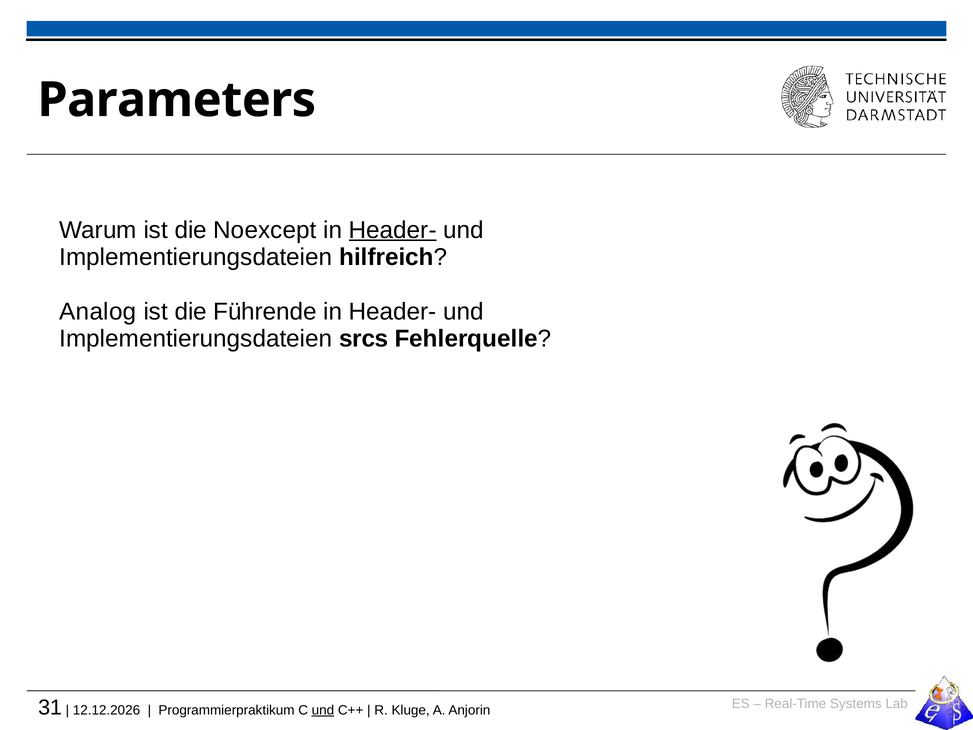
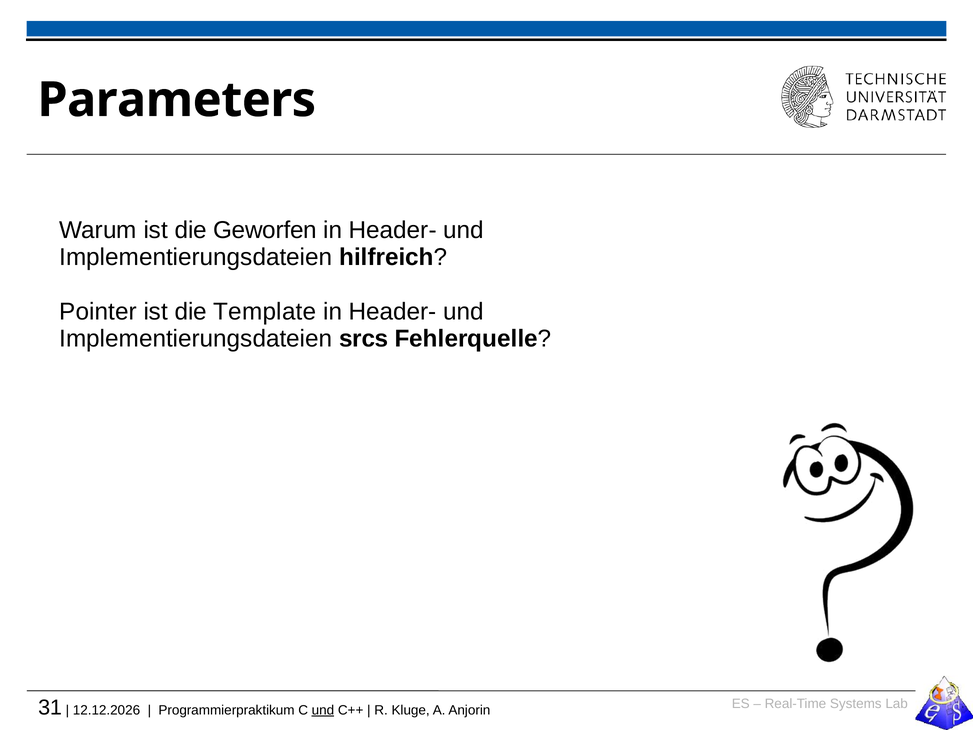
Noexcept: Noexcept -> Geworfen (265, 230)
Header- underline: present -> none (393, 230)
Analog: Analog -> Pointer (98, 311)
Führende: Führende -> Template (265, 311)
